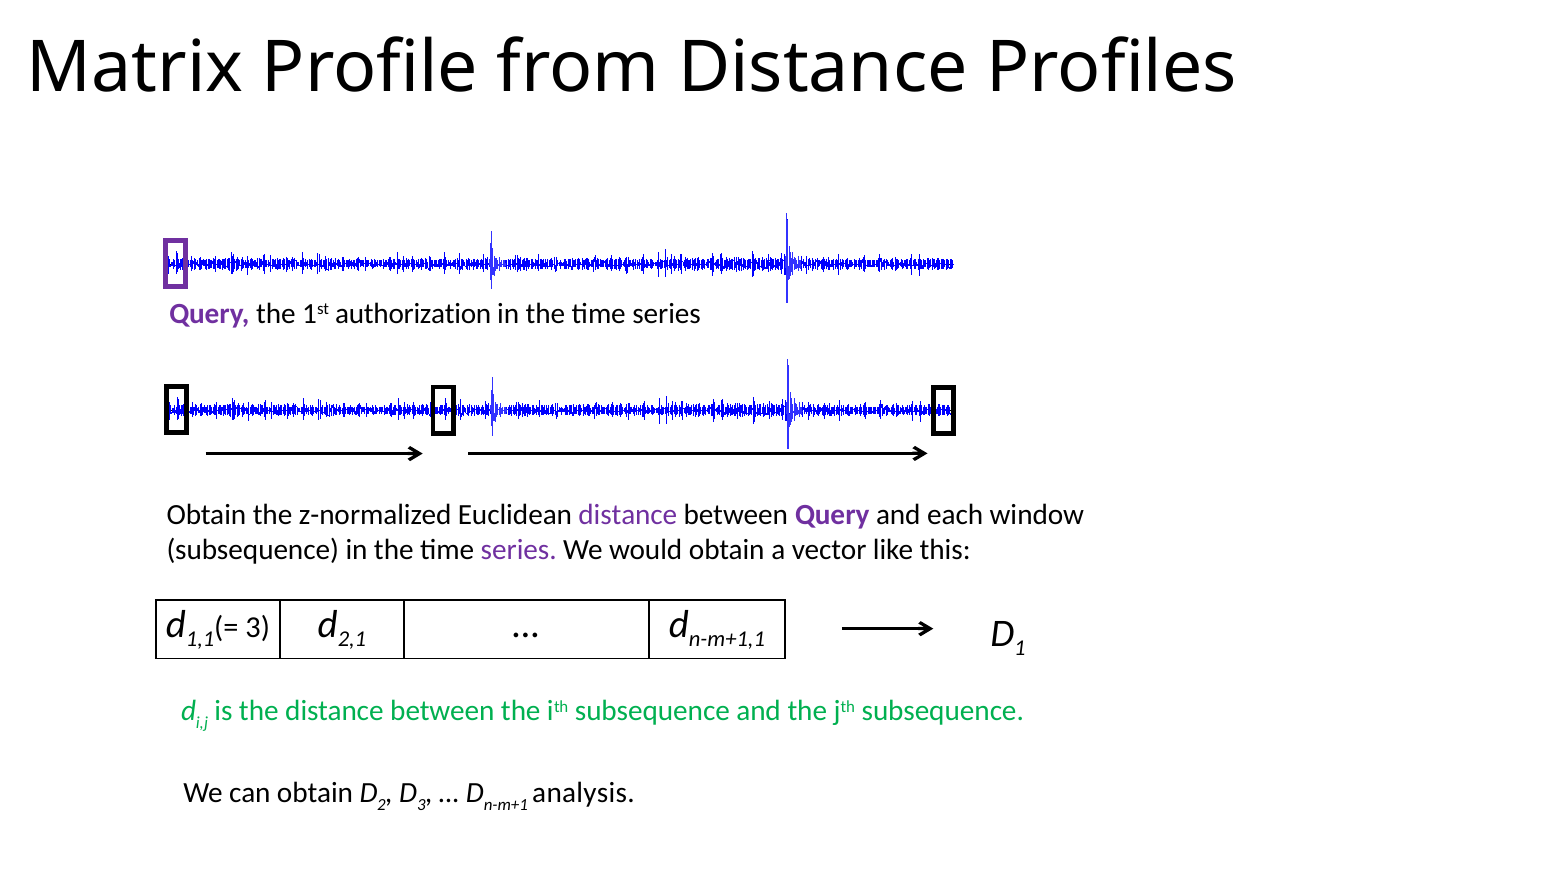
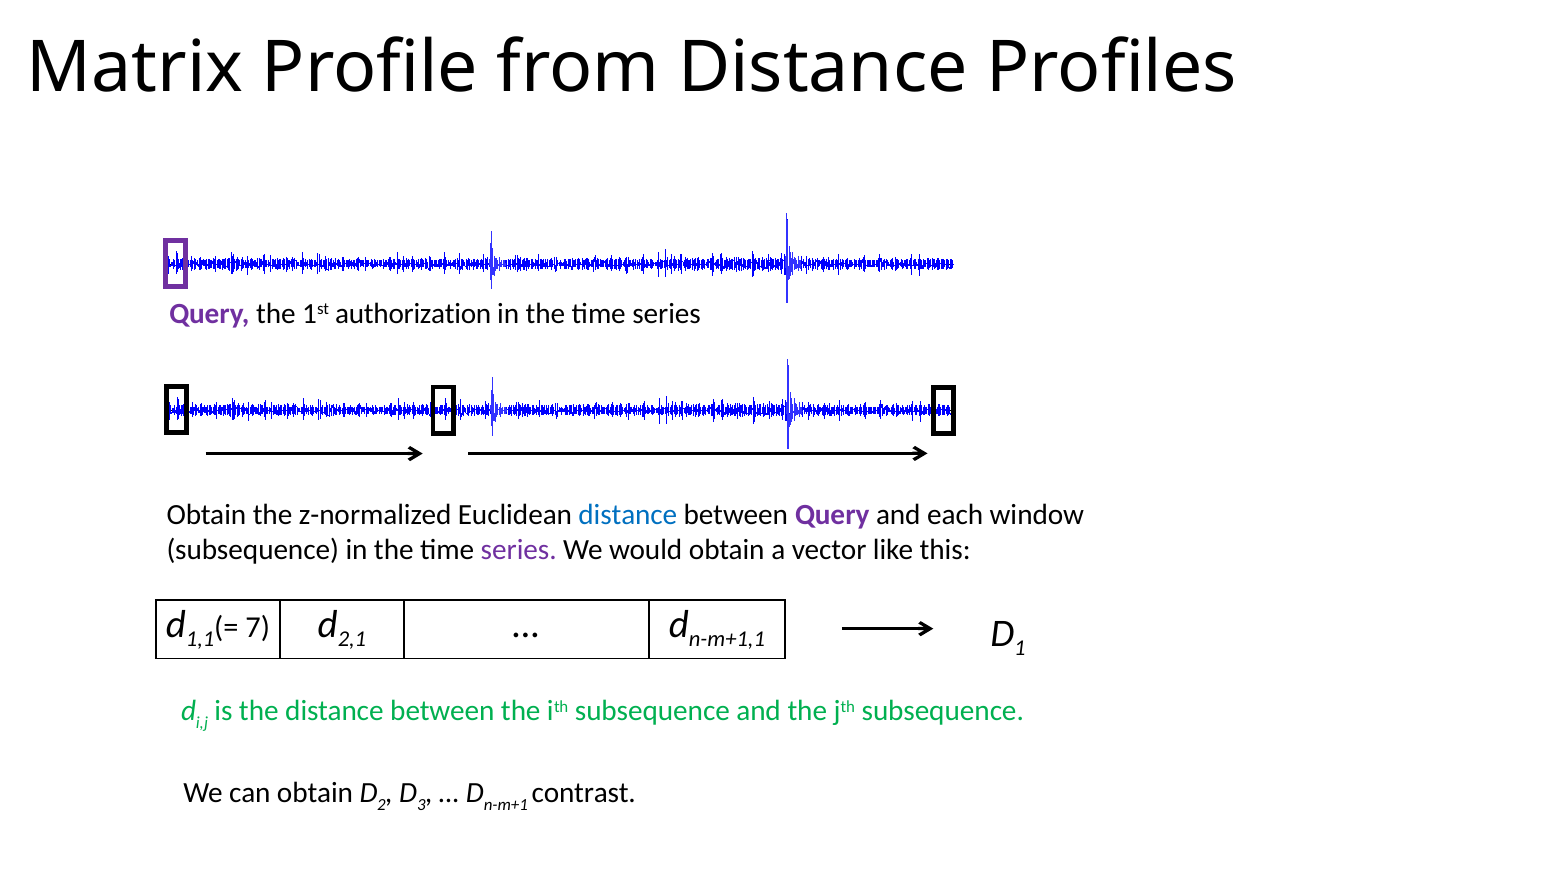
distance colour: purple -> blue (628, 515)
3: 3 -> 7 (258, 627)
analysis: analysis -> contrast (584, 793)
